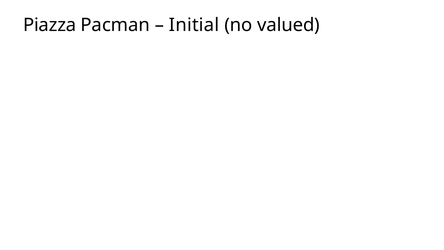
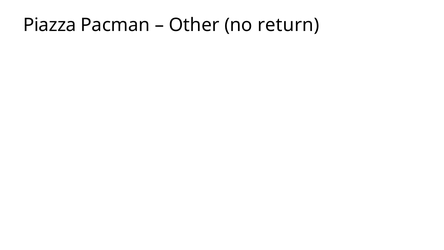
Initial: Initial -> Other (194, 25)
valued: valued -> return (288, 25)
